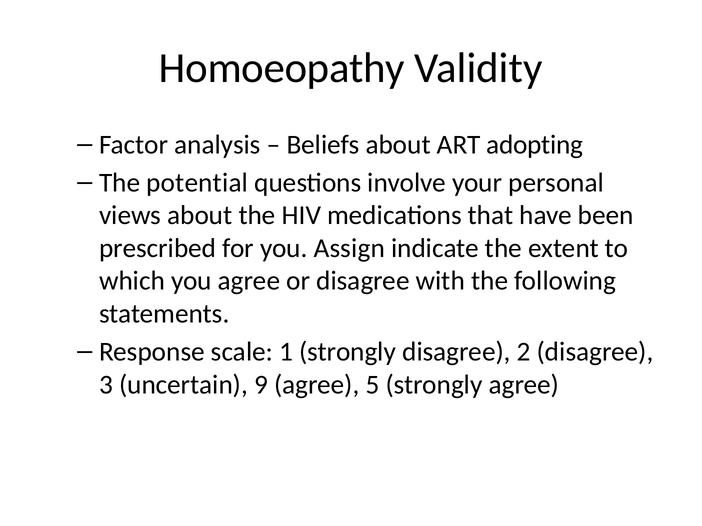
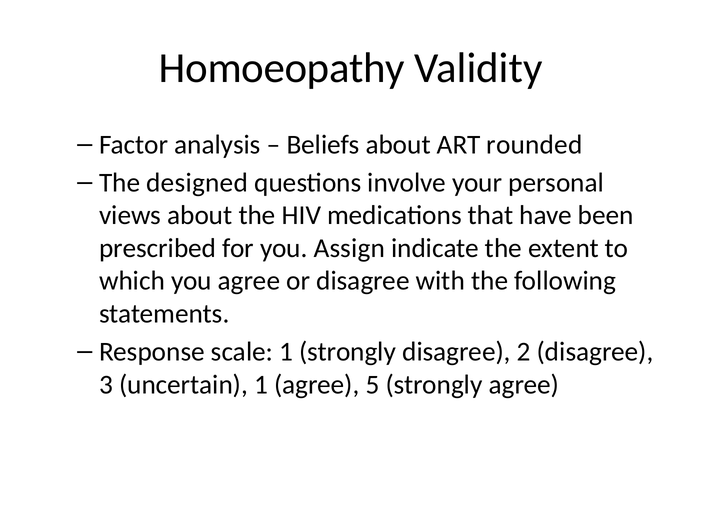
adopting: adopting -> rounded (534, 145)
potential: potential -> designed (197, 183)
uncertain 9: 9 -> 1 (261, 385)
